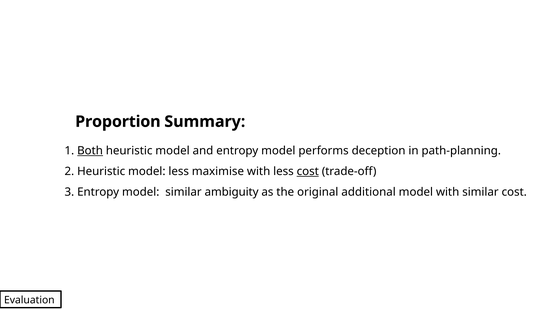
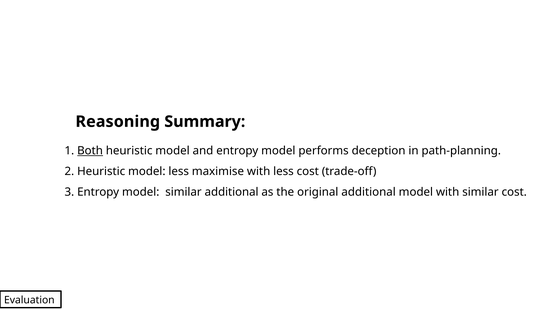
Proportion: Proportion -> Reasoning (118, 122)
cost underline: present -> none (308, 171)
similar ambiguity: ambiguity -> additional (232, 192)
